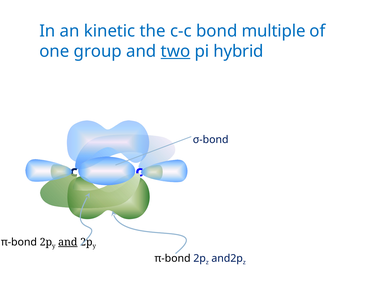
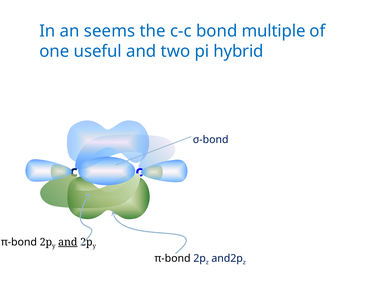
kinetic: kinetic -> seems (110, 31)
group: group -> useful (98, 51)
two underline: present -> none (175, 51)
